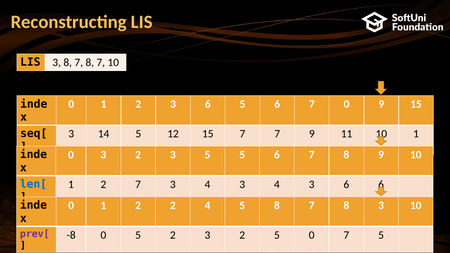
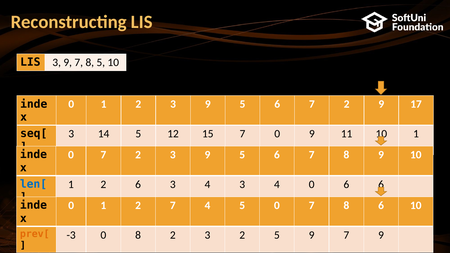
LIS 3 8: 8 -> 9 (68, 63)
7 8 7: 7 -> 5 (101, 63)
1 2 3 6: 6 -> 9 (208, 104)
6 7 0: 0 -> 2 (347, 104)
9 15: 15 -> 17 (416, 104)
7 7: 7 -> 0 (277, 134)
3: 3 -> 7 (103, 155)
5: 5 -> 9 (207, 155)
2 7: 7 -> 6 (138, 185)
4 3 4 3: 3 -> 0 (312, 185)
2 2: 2 -> 7 (173, 206)
5 8: 8 -> 0 (277, 206)
8 3: 3 -> 6 (381, 206)
prev[ colour: purple -> orange (35, 234)
-8: -8 -> -3 (71, 235)
0 5: 5 -> 8 (138, 235)
5 0: 0 -> 9 (312, 235)
7 5: 5 -> 9 (381, 235)
